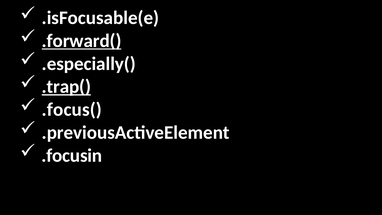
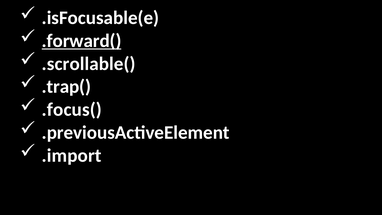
.especially(: .especially( -> .scrollable( (89, 64)
.trap( underline: present -> none (66, 87)
.focusin: .focusin -> .import (72, 155)
